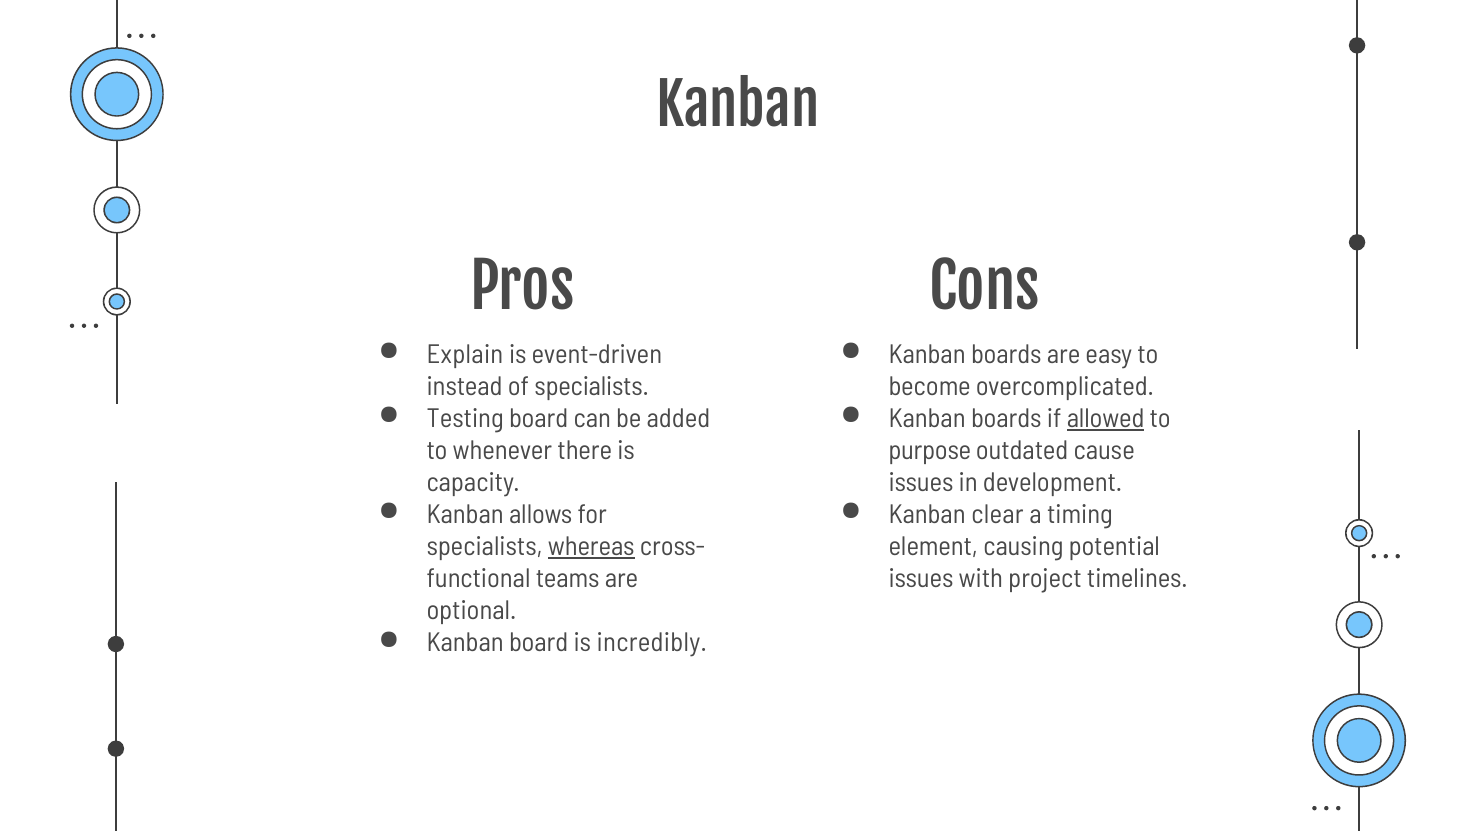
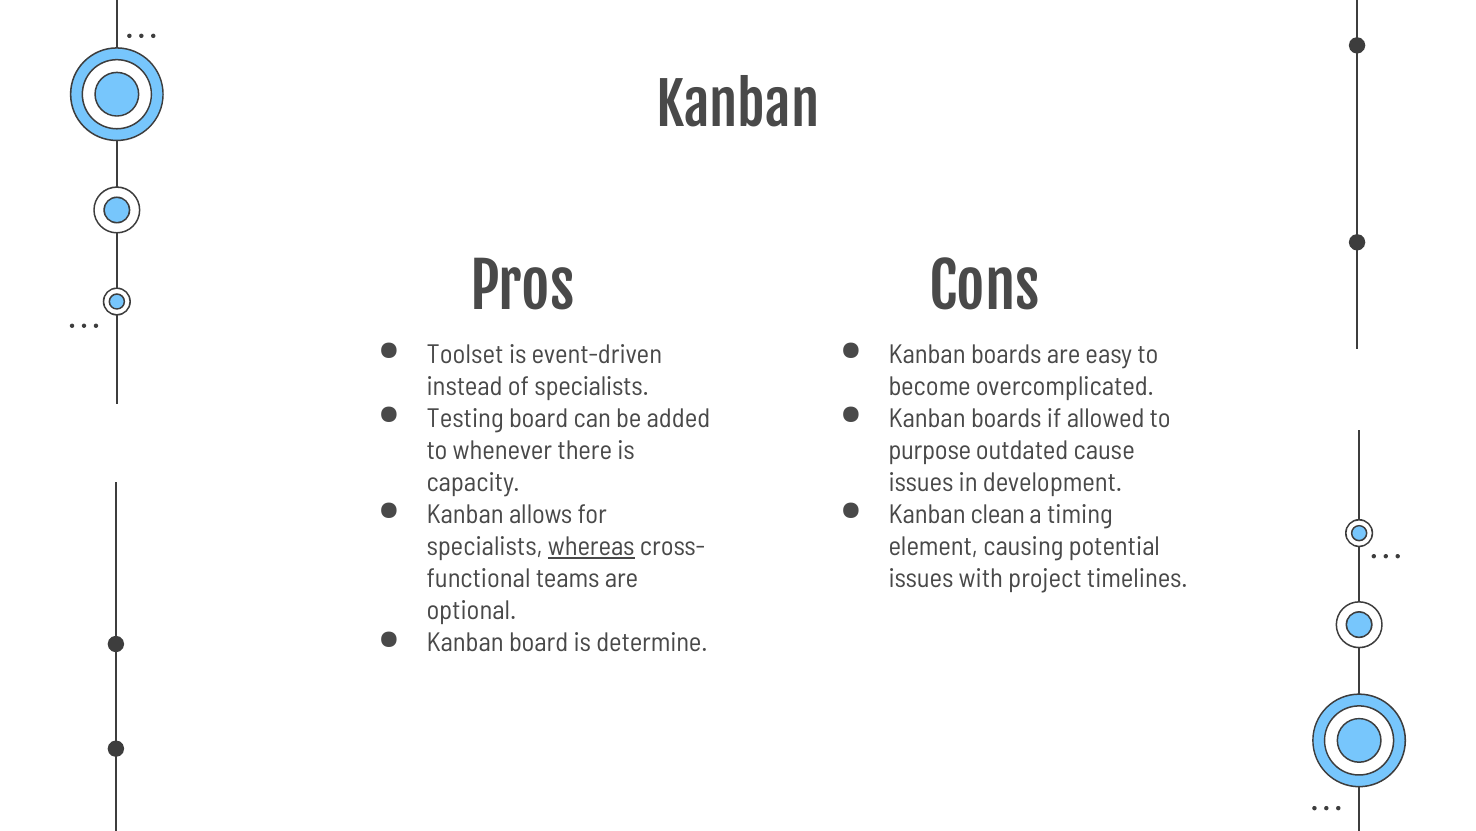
Explain: Explain -> Toolset (465, 354)
allowed underline: present -> none (1106, 418)
clear: clear -> clean (998, 514)
incredibly: incredibly -> determine (652, 642)
